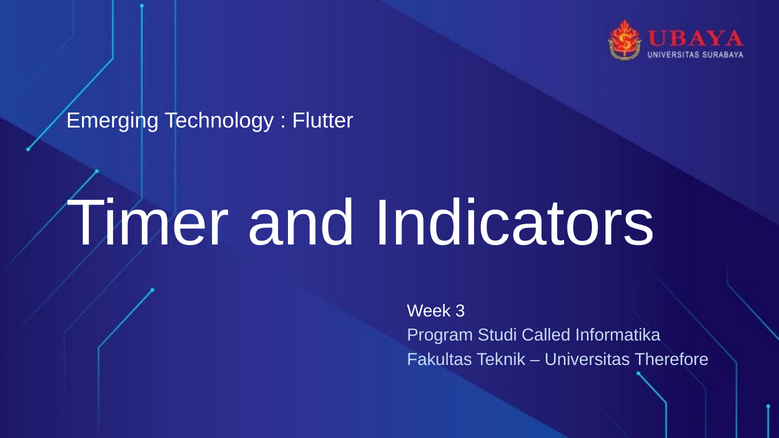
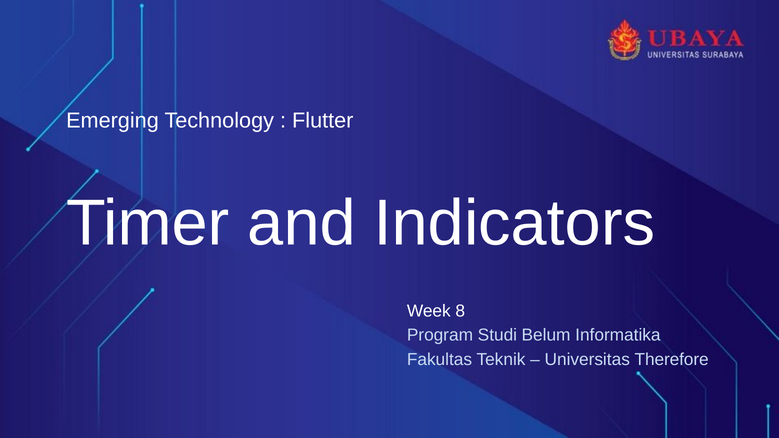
3: 3 -> 8 (460, 311)
Called: Called -> Belum (546, 335)
